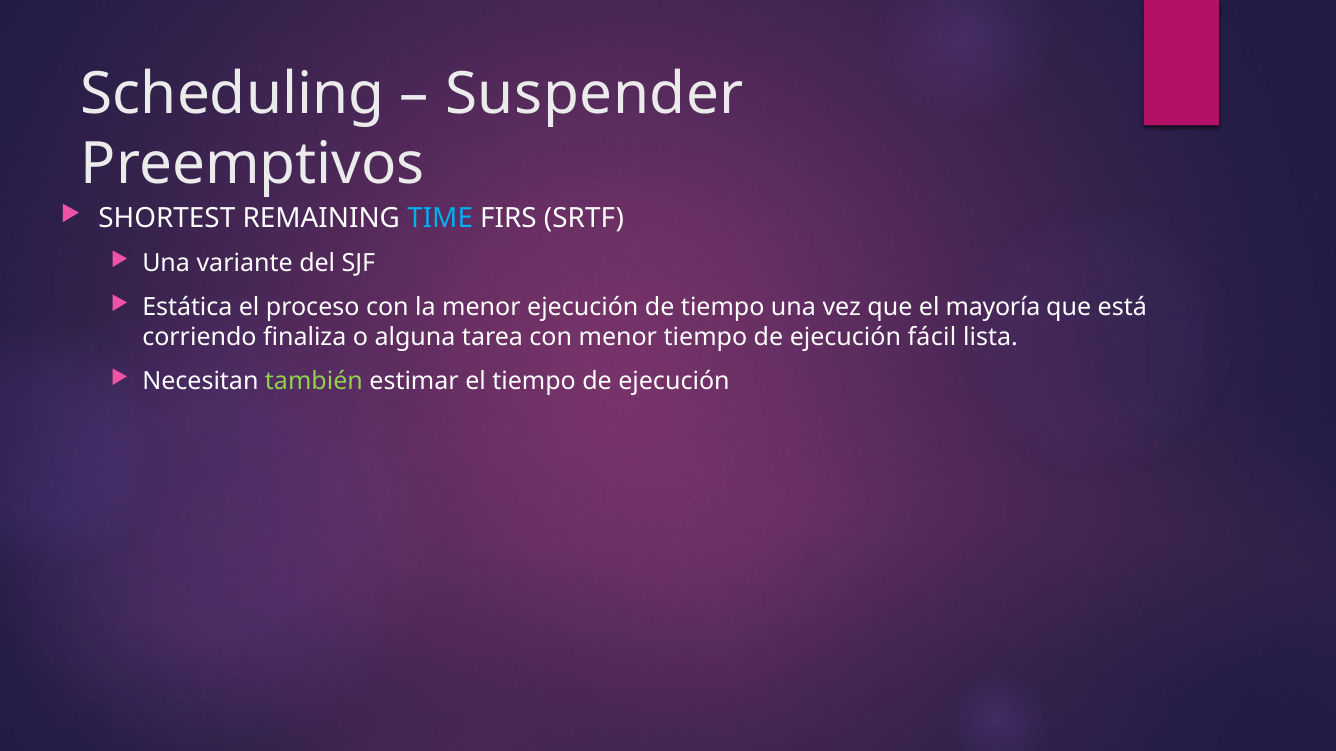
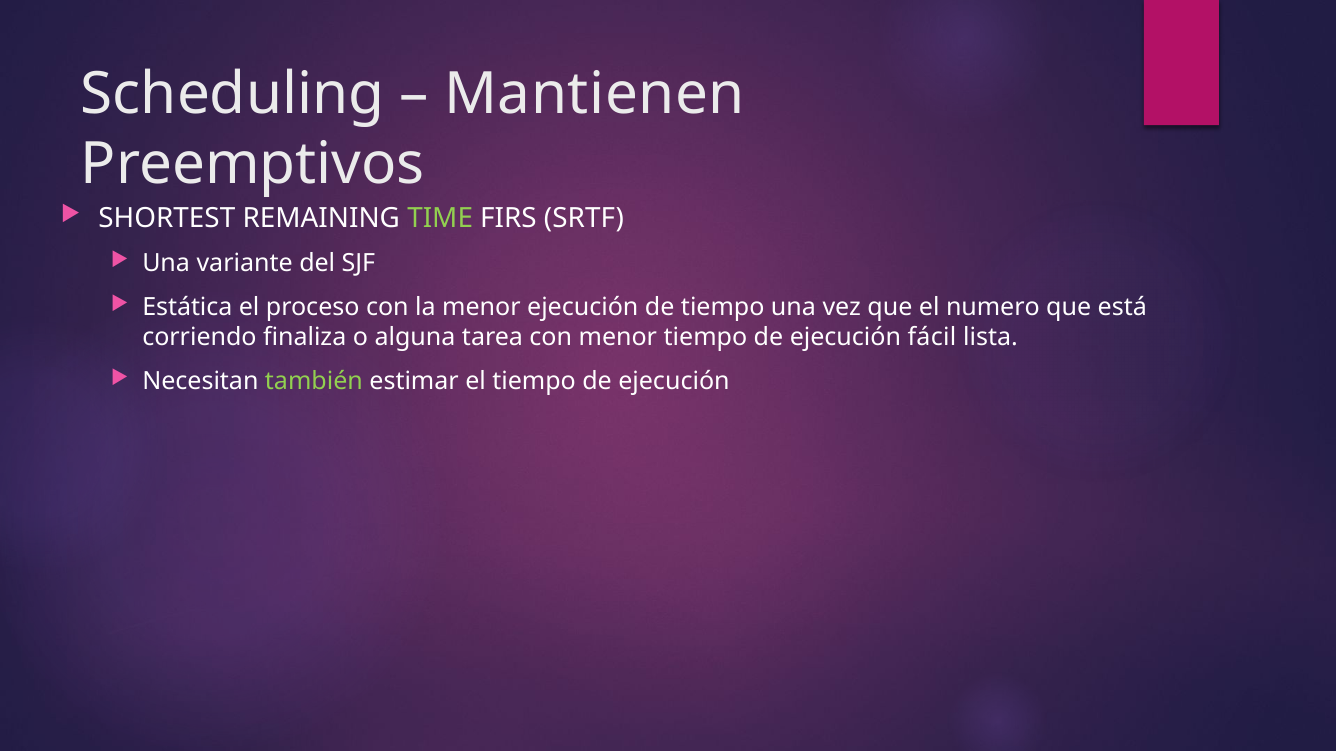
Suspender: Suspender -> Mantienen (595, 94)
TIME colour: light blue -> light green (440, 218)
mayoría: mayoría -> numero (993, 308)
